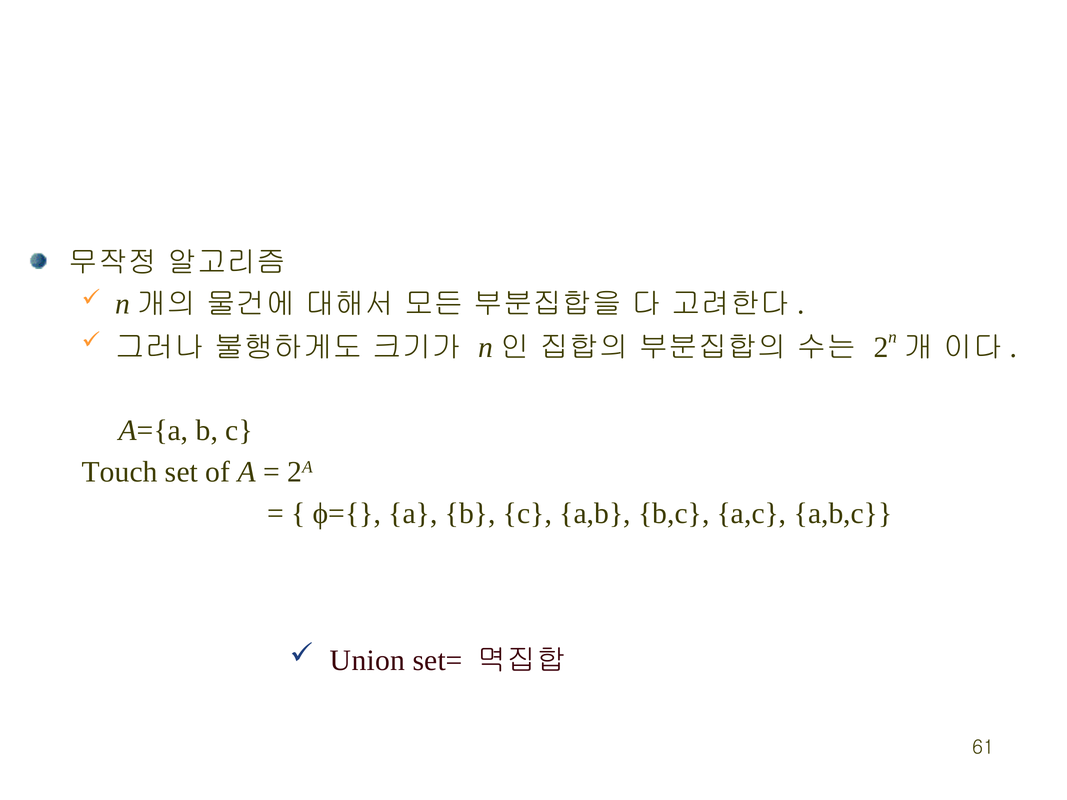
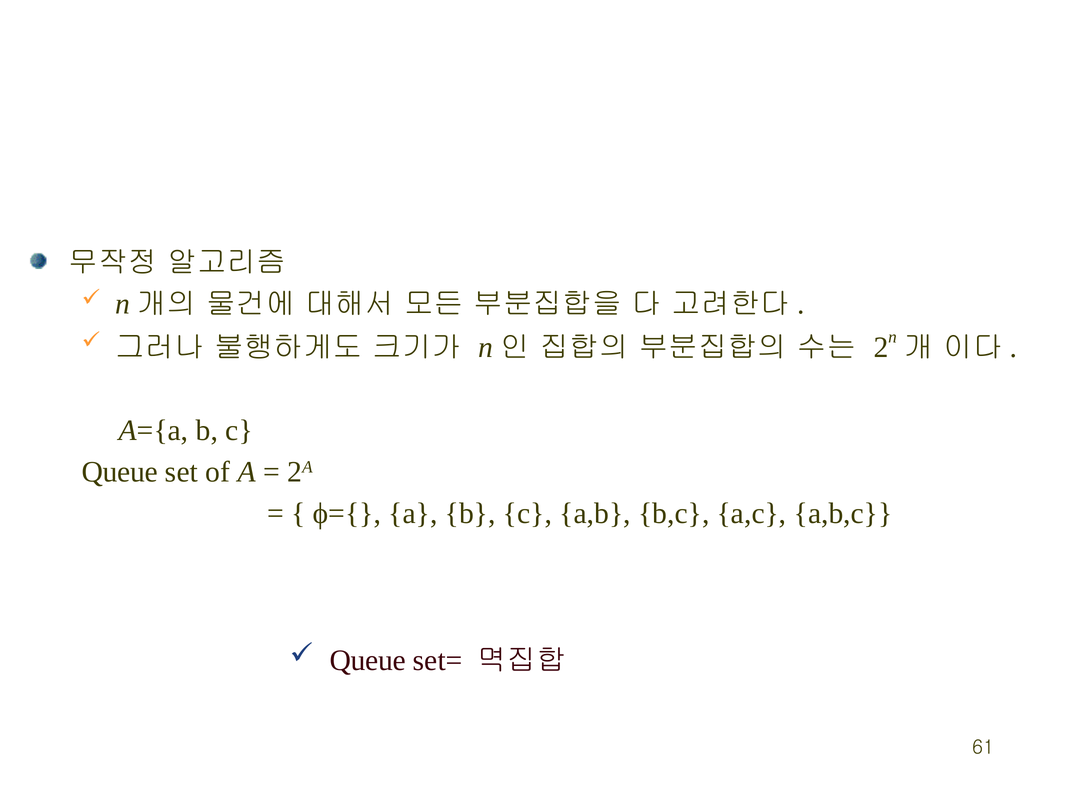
Touch: Touch -> Queue (120, 472)
Union: Union -> Queue (368, 660)
